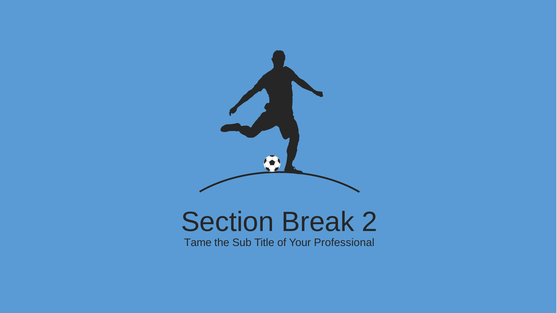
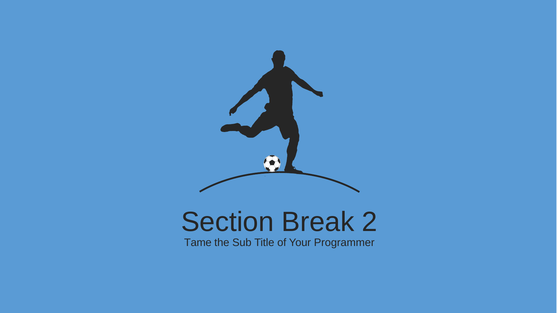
Professional: Professional -> Programmer (344, 243)
